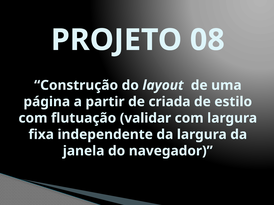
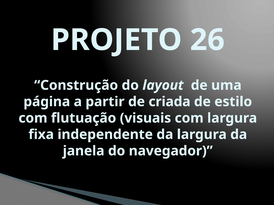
08: 08 -> 26 (207, 40)
validar: validar -> visuais (145, 118)
